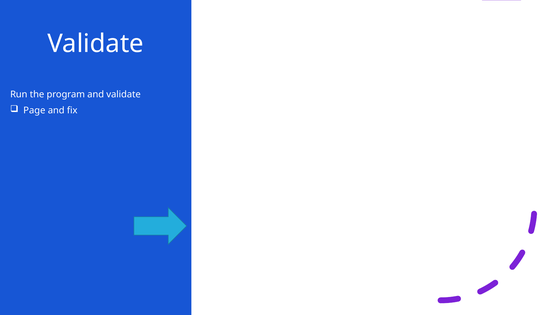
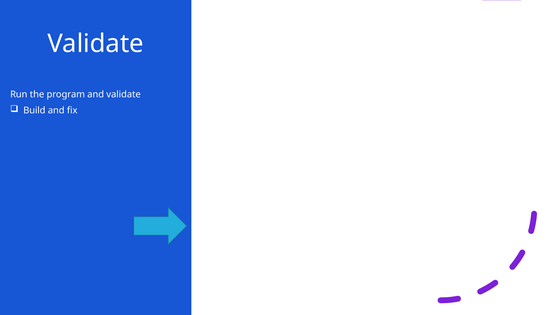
Page: Page -> Build (34, 110)
